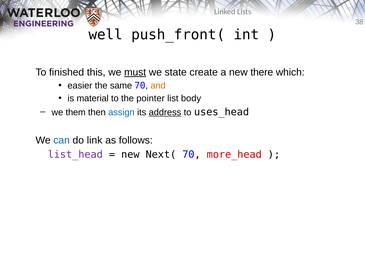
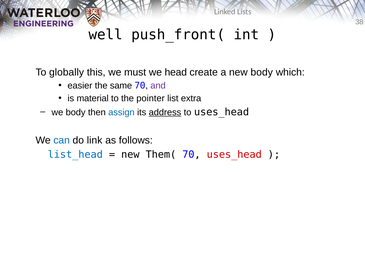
finished: finished -> globally (67, 72)
must underline: present -> none (135, 72)
state: state -> head (176, 72)
new there: there -> body (262, 72)
and colour: orange -> purple (158, 86)
body: body -> extra (191, 99)
we them: them -> body (76, 113)
list_head colour: purple -> blue (75, 155)
Next(: Next( -> Them( (161, 155)
70 more_head: more_head -> uses_head (234, 155)
